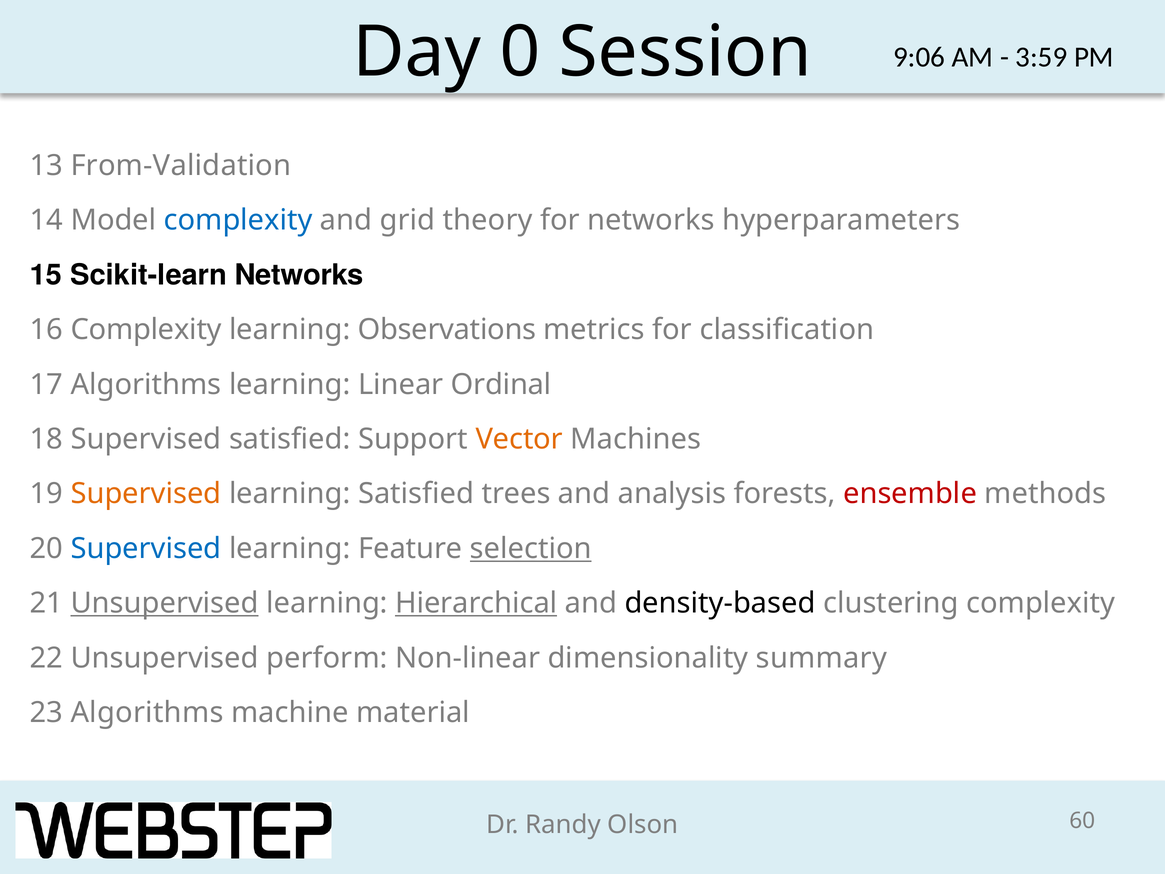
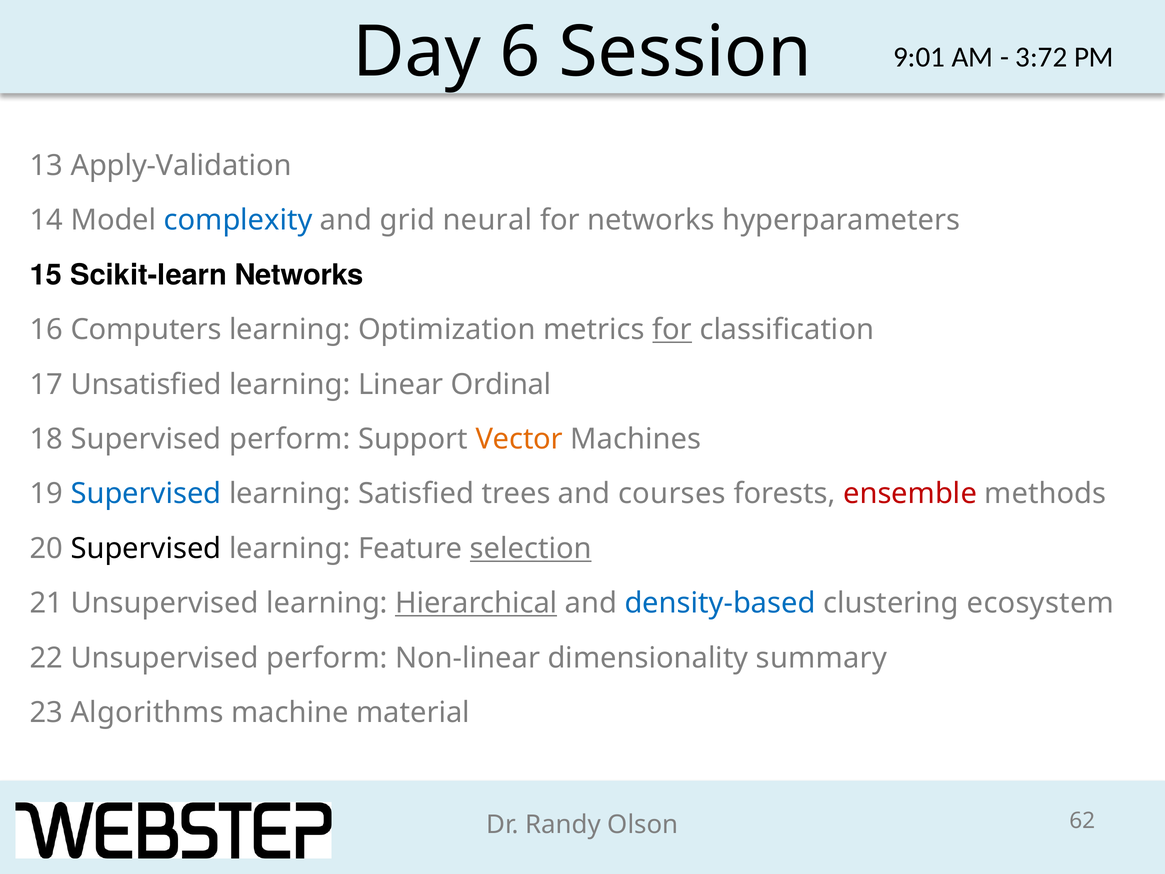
0: 0 -> 6 (520, 52)
9:06: 9:06 -> 9:01 (919, 57)
3:59: 3:59 -> 3:72 (1041, 57)
From-Validation: From-Validation -> Apply-Validation (181, 165)
theory: theory -> neural (488, 220)
16 Complexity: Complexity -> Computers (146, 330)
Observations: Observations -> Optimization (447, 330)
for underline: none -> present (672, 330)
17 Algorithms: Algorithms -> Unsatisfied (146, 384)
Supervised satisfied: satisfied -> perform (290, 439)
Supervised colour: orange -> blue (146, 494)
analysis: analysis -> courses (672, 494)
Supervised colour: blue -> black (146, 548)
Unsupervised underline: present -> none (165, 603)
density-based colour: black -> blue (720, 603)
clustering complexity: complexity -> ecosystem (1040, 603)
60: 60 -> 62 (1082, 821)
